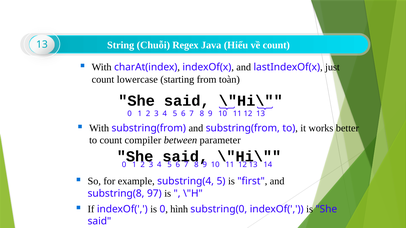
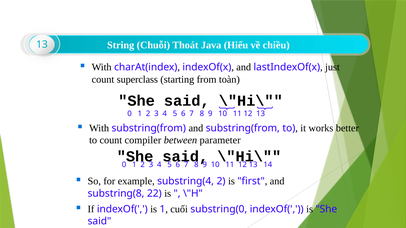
Regex: Regex -> Thoát (185, 45)
về count: count -> chiều (276, 45)
lowercase: lowercase -> superclass (137, 79)
substring(4 5: 5 -> 2 (221, 181)
97: 97 -> 22 (154, 194)
is 0: 0 -> 1 (162, 209)
hình: hình -> cuối (179, 209)
